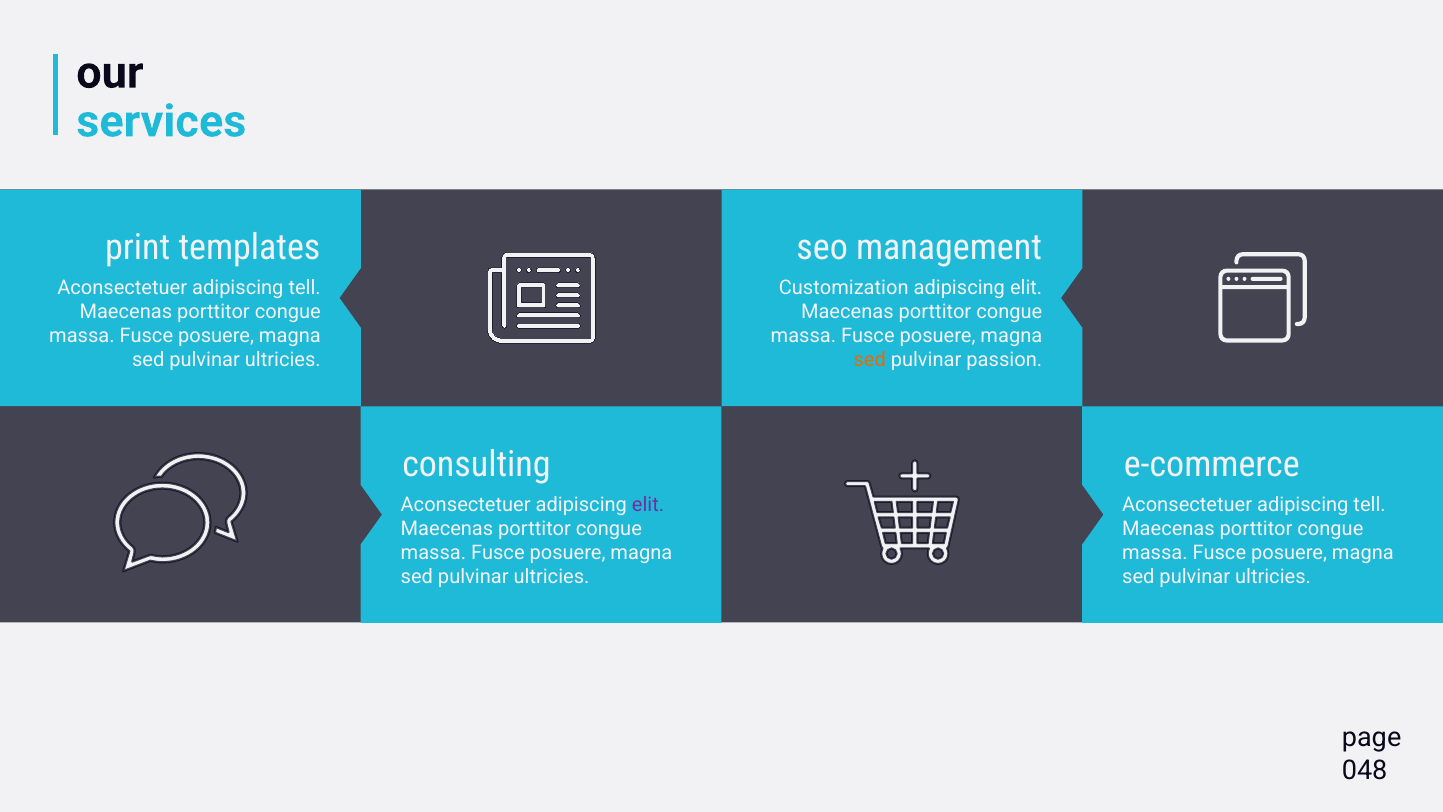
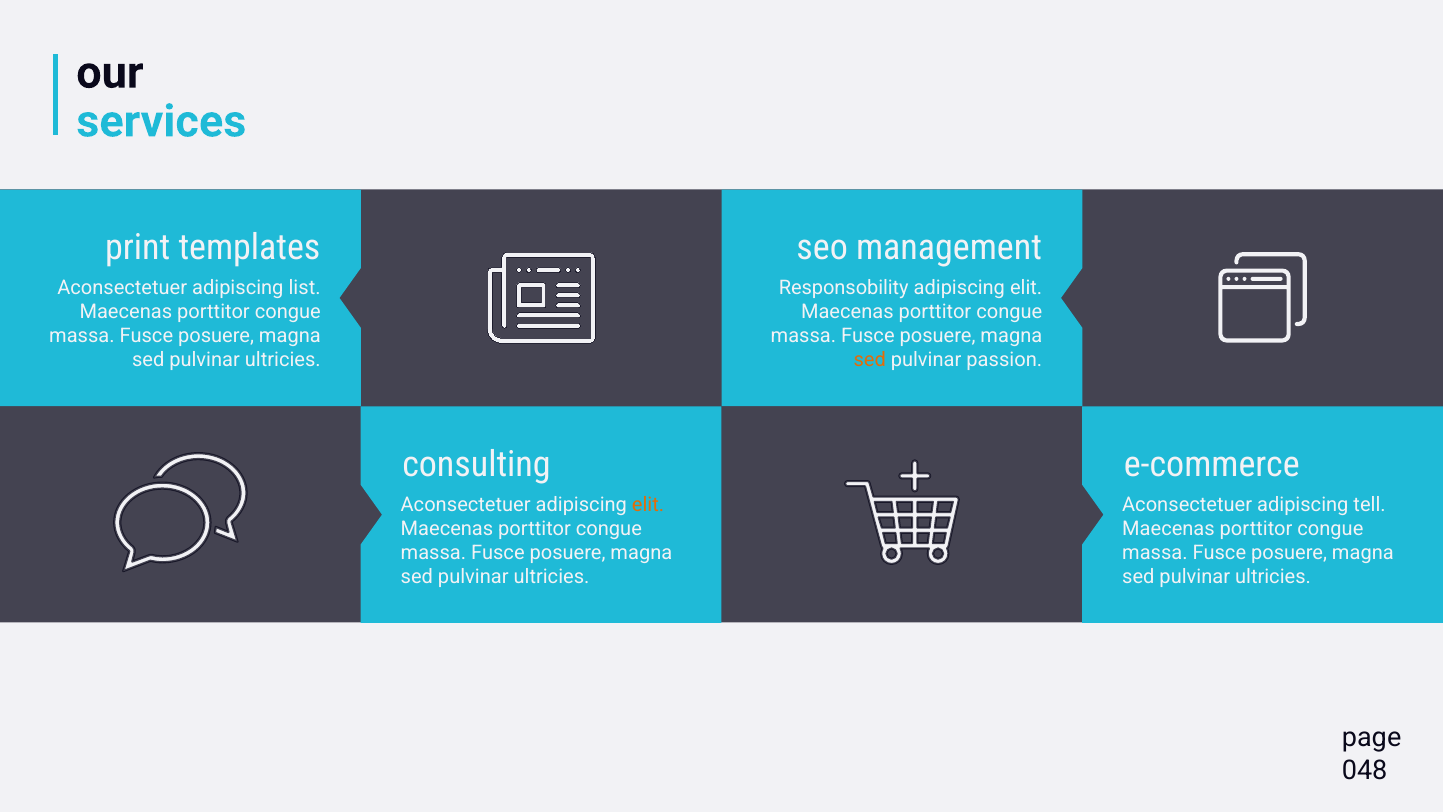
tell: tell -> list (305, 288)
Customization: Customization -> Responsobility (844, 288)
elit colour: purple -> orange (648, 504)
